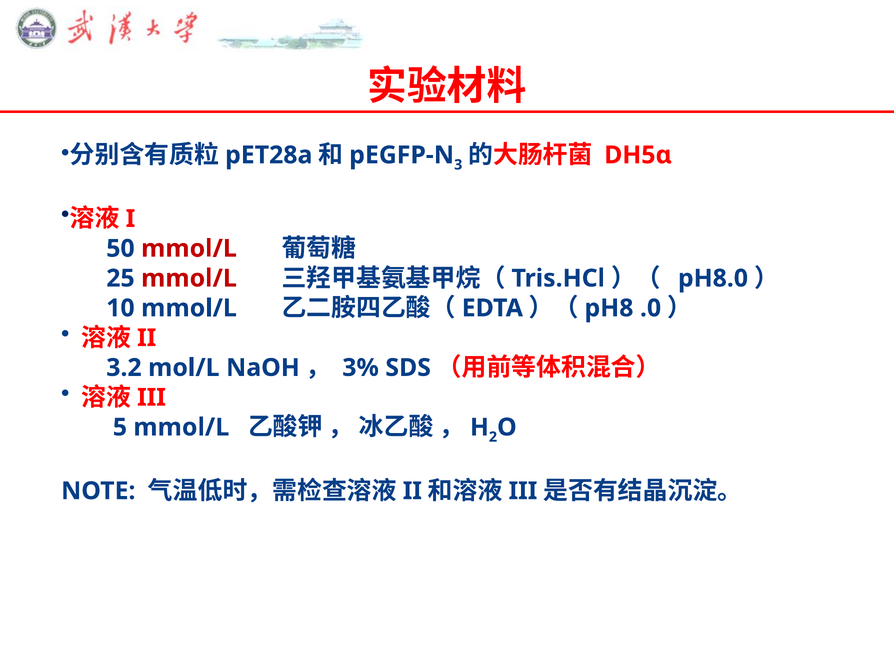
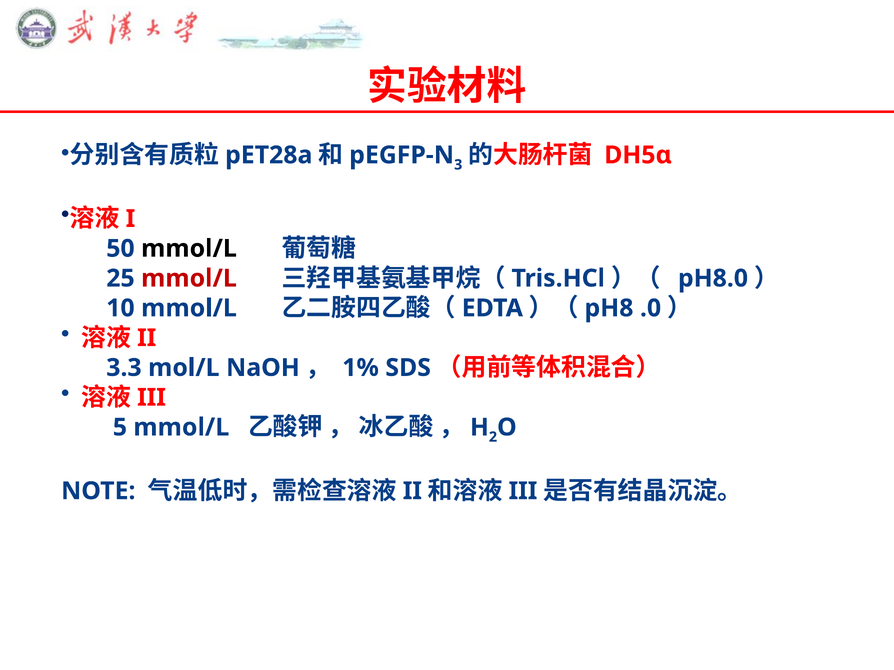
mmol/L colour: red -> black (189, 249)
3.2: 3.2 -> 3.3 (124, 368)
3%: 3% -> 1% (361, 368)
